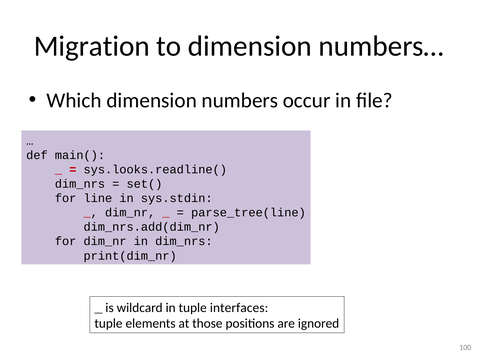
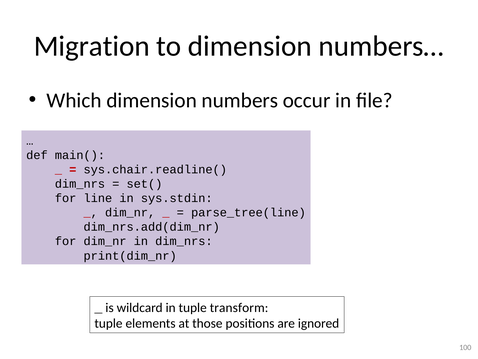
sys.looks.readline(: sys.looks.readline( -> sys.chair.readline( (155, 169)
interfaces: interfaces -> transform (239, 307)
